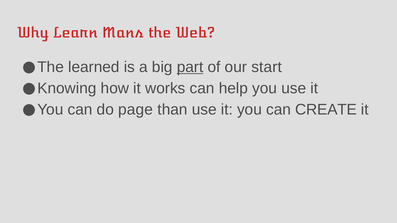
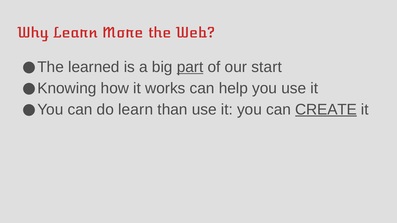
Mans: Mans -> More (123, 33)
do page: page -> learn (136, 110)
CREATE underline: none -> present (326, 110)
